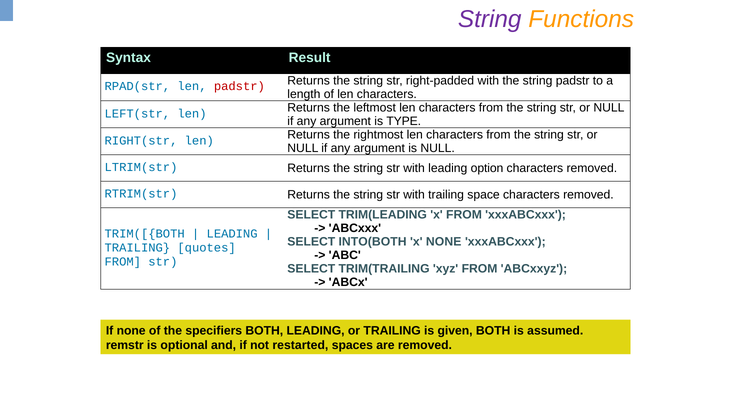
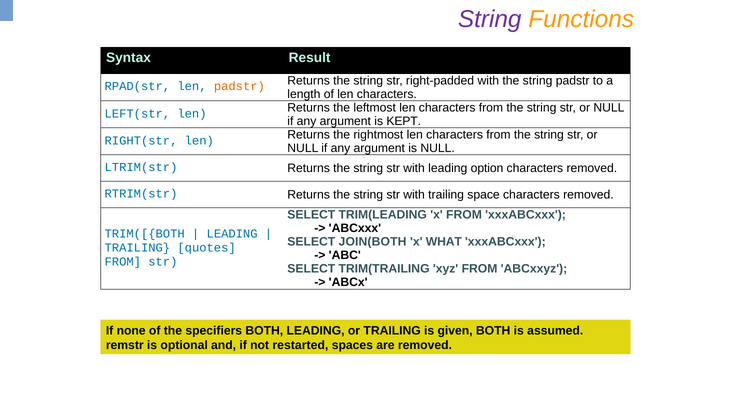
padstr colour: red -> orange (239, 86)
TYPE: TYPE -> KEPT (404, 121)
INTO(BOTH: INTO(BOTH -> JOIN(BOTH (373, 242)
x NONE: NONE -> WHAT (444, 242)
